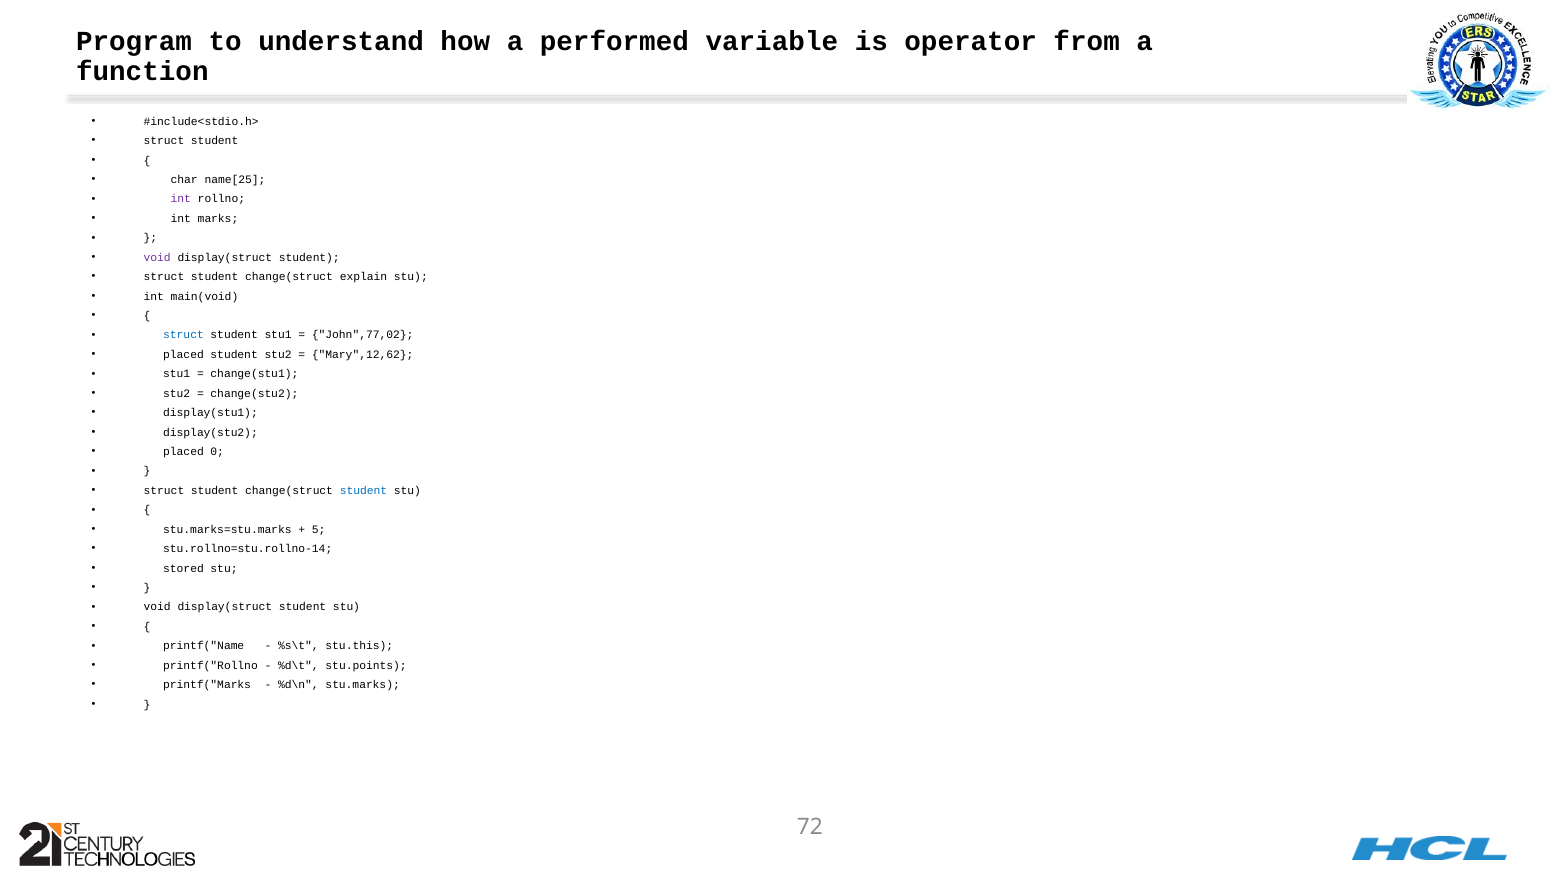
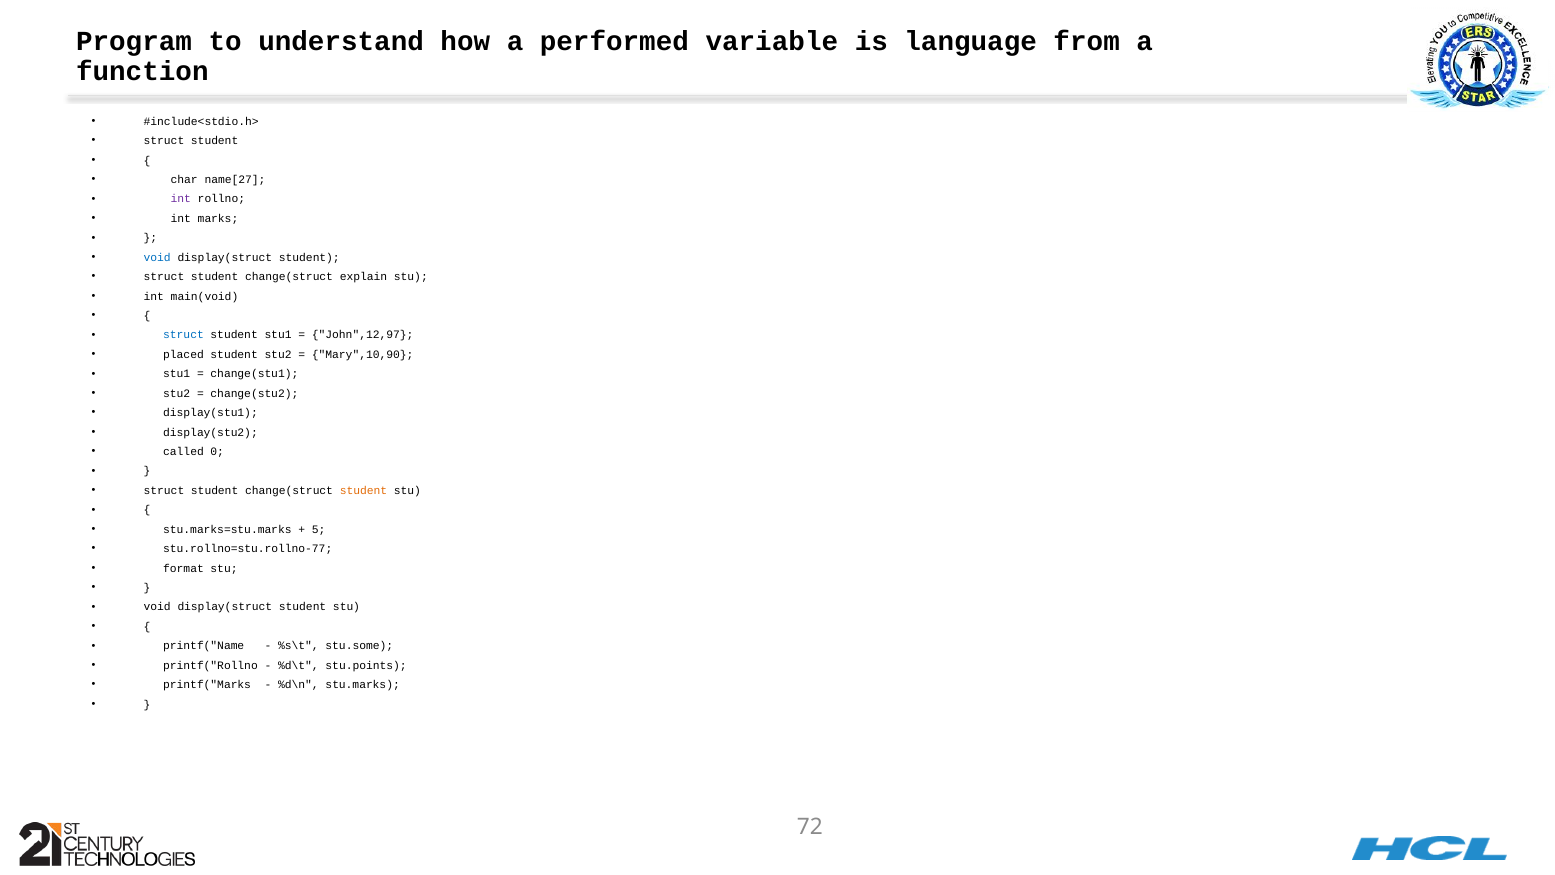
operator: operator -> language (971, 41)
name[25: name[25 -> name[27 (235, 180)
void colour: purple -> blue (157, 257)
John",77,02: John",77,02 -> John",12,97 (363, 335)
Mary",12,62: Mary",12,62 -> Mary",10,90 (363, 355)
placed: placed -> called (184, 452)
student colour: blue -> orange (364, 491)
stu.rollno=stu.rollno-14: stu.rollno=stu.rollno-14 -> stu.rollno=stu.rollno-77 (248, 549)
stored: stored -> format (184, 568)
stu.this: stu.this -> stu.some (359, 646)
